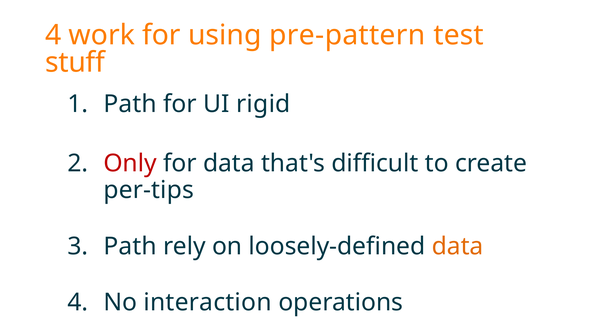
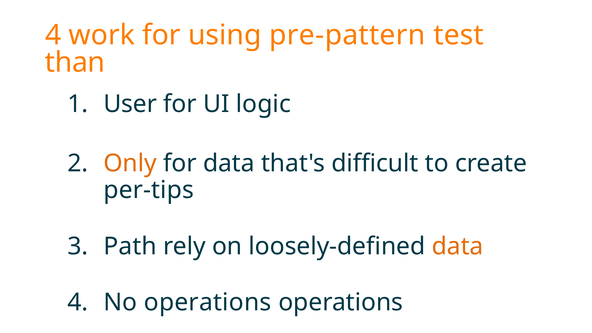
stuff: stuff -> than (75, 63)
Path: Path -> User (130, 104)
rigid: rigid -> logic (263, 104)
Only colour: red -> orange (130, 163)
No interaction: interaction -> operations (208, 303)
